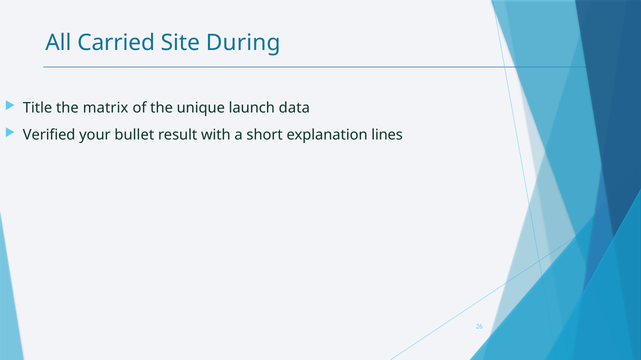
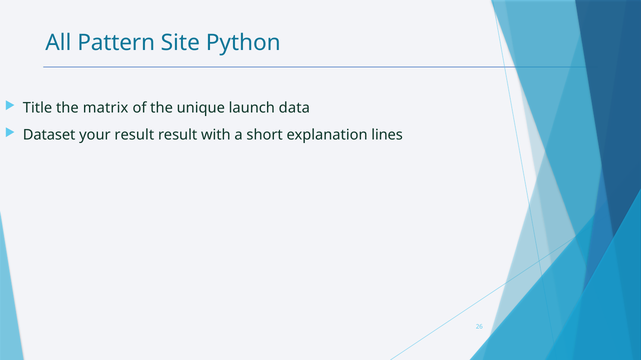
Carried: Carried -> Pattern (116, 43)
During: During -> Python (243, 43)
Verified: Verified -> Dataset (49, 135)
your bullet: bullet -> result (134, 135)
